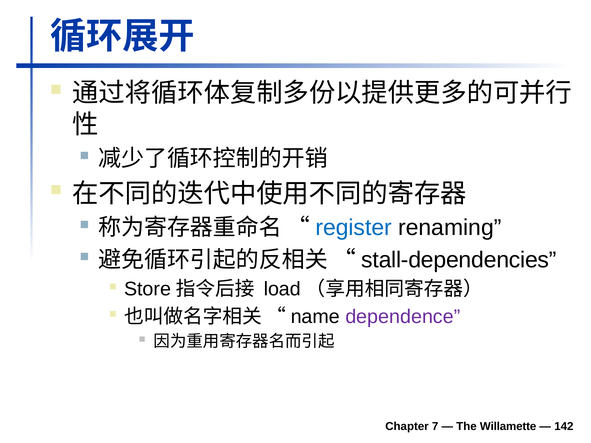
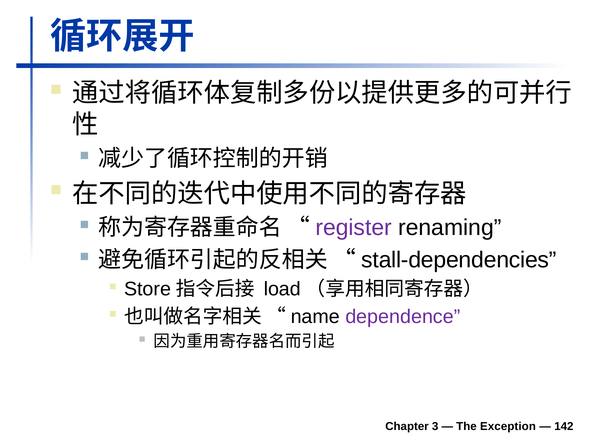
register colour: blue -> purple (354, 228)
7: 7 -> 3 (435, 427)
Willamette: Willamette -> Exception (508, 427)
